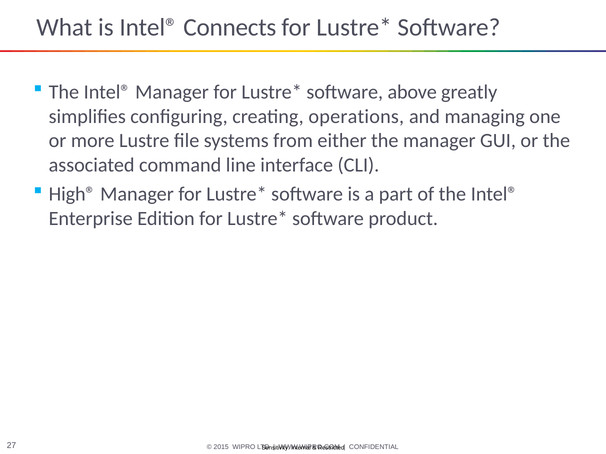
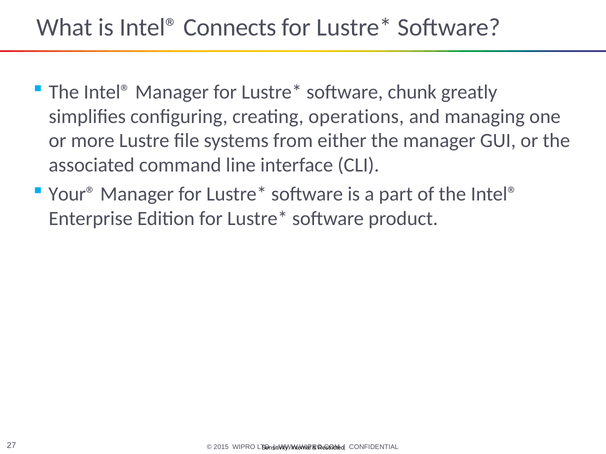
above: above -> chunk (412, 92)
High®: High® -> Your® (72, 194)
